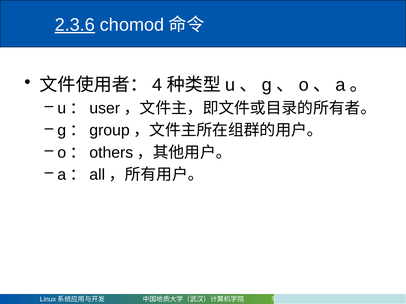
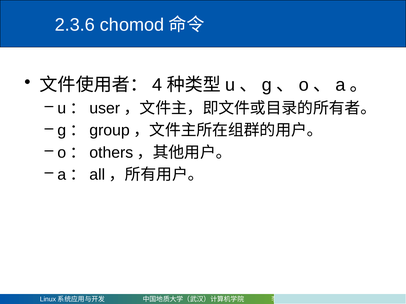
2.3.6 underline: present -> none (75, 25)
